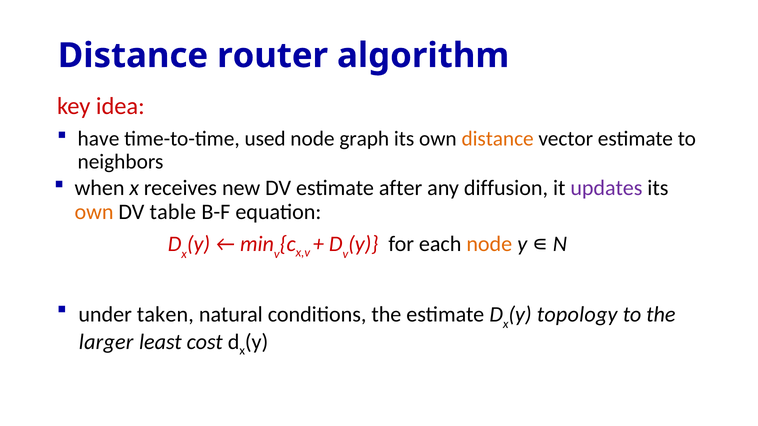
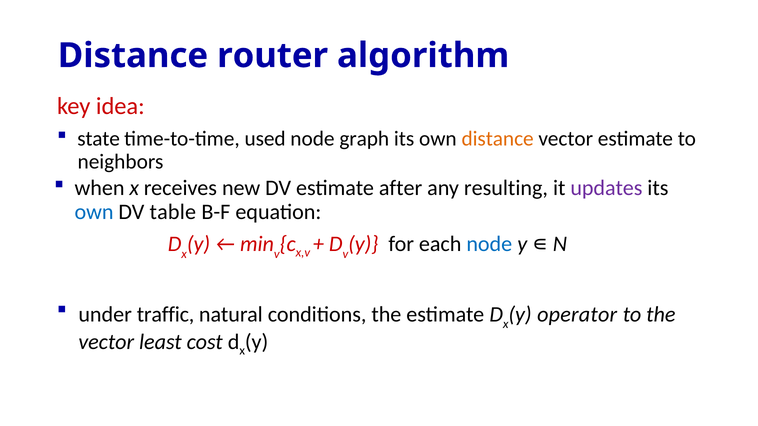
have: have -> state (99, 139)
diffusion: diffusion -> resulting (506, 188)
own colour: orange -> blue (94, 212)
node colour: orange -> blue (489, 244)
taken: taken -> traffic (166, 315)
topology: topology -> operator (577, 315)
larger: larger -> vector (106, 342)
